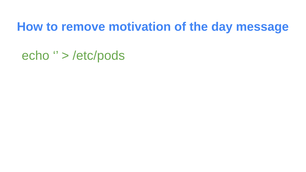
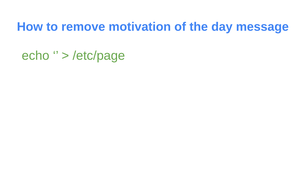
/etc/pods: /etc/pods -> /etc/page (99, 56)
